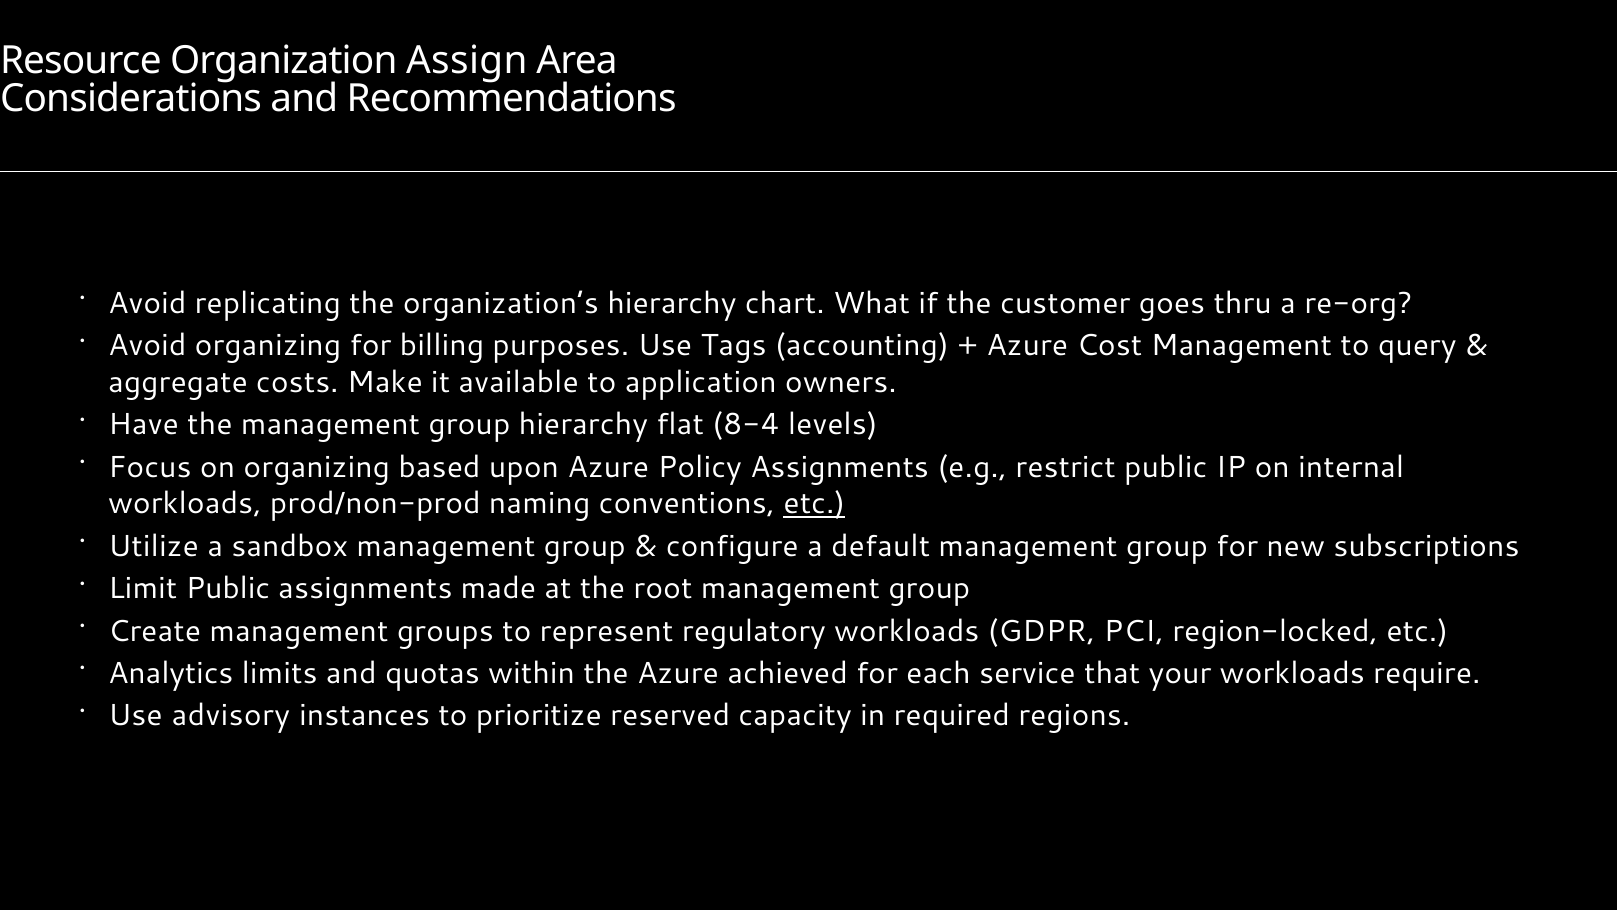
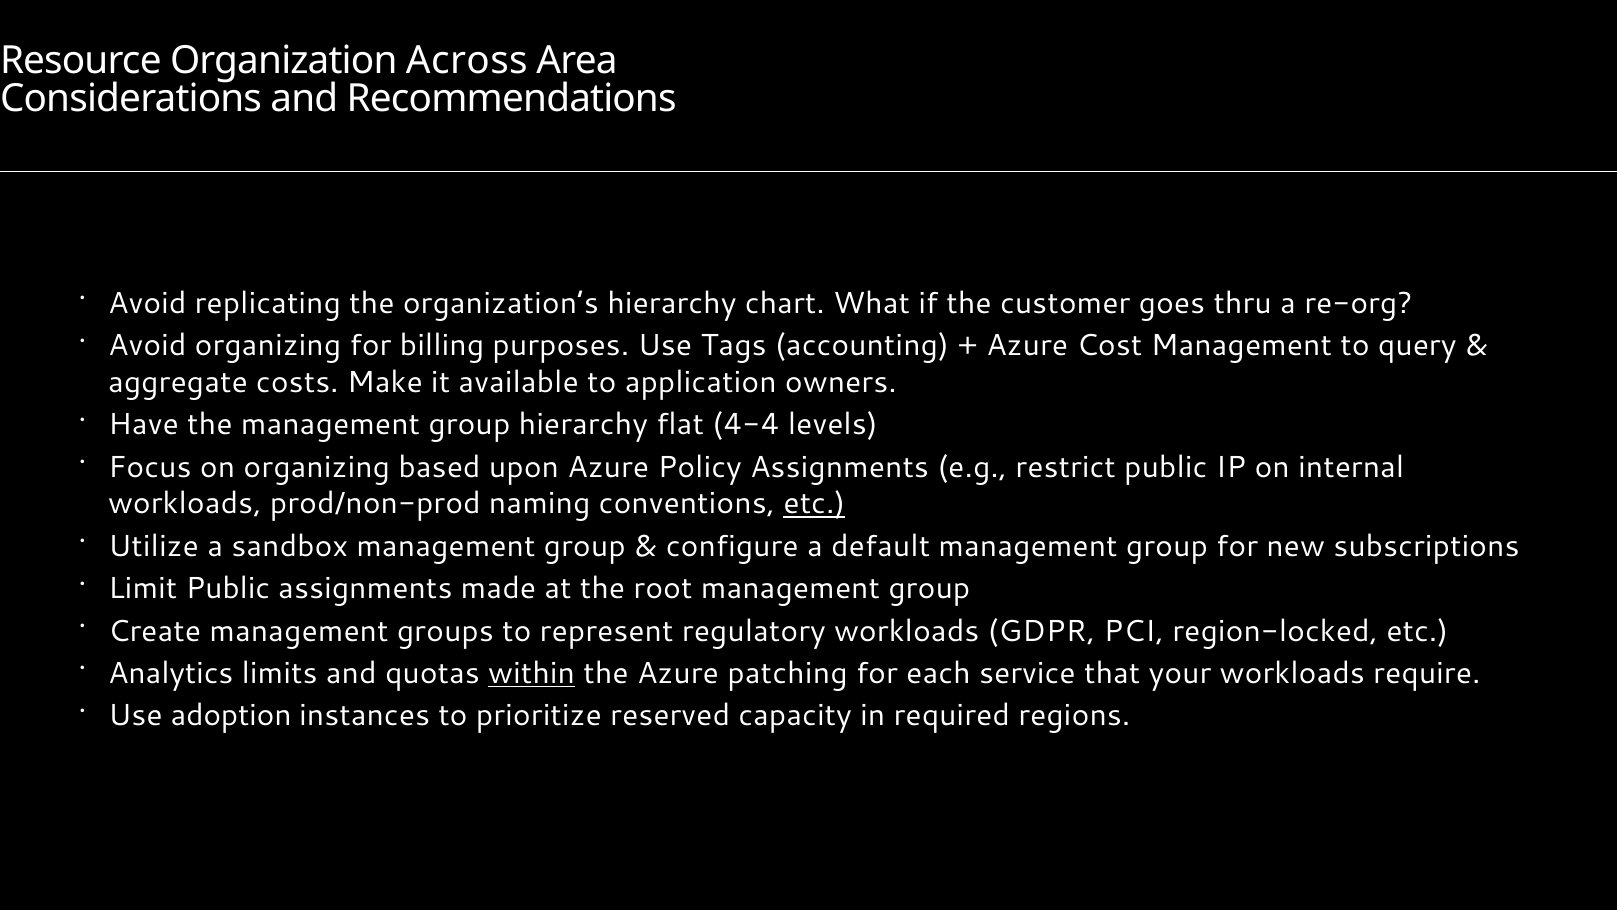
Assign: Assign -> Across (467, 61)
8-4: 8-4 -> 4-4 (746, 425)
within underline: none -> present (532, 673)
achieved: achieved -> patching (787, 673)
advisory: advisory -> adoption (231, 716)
